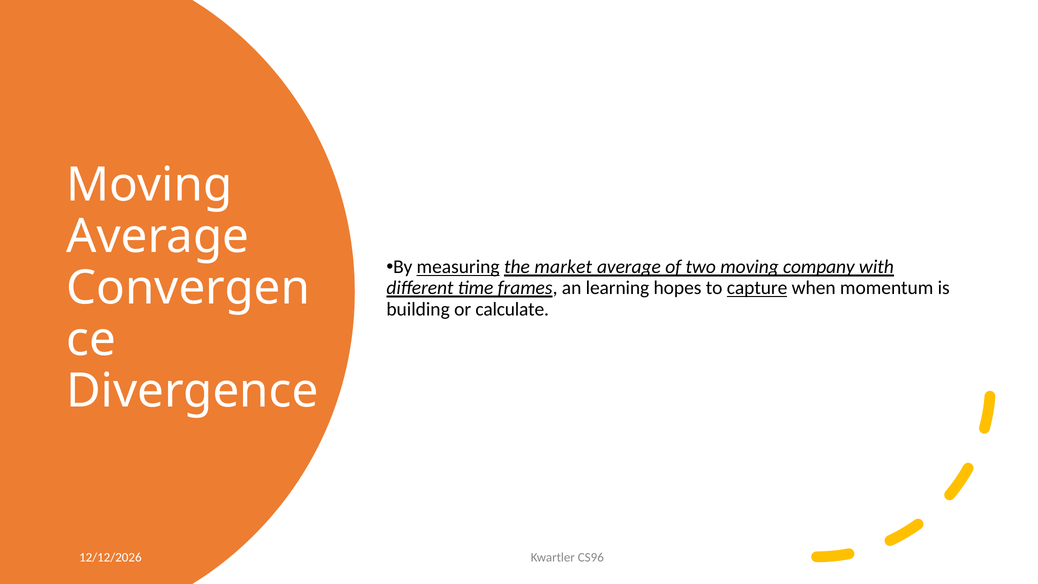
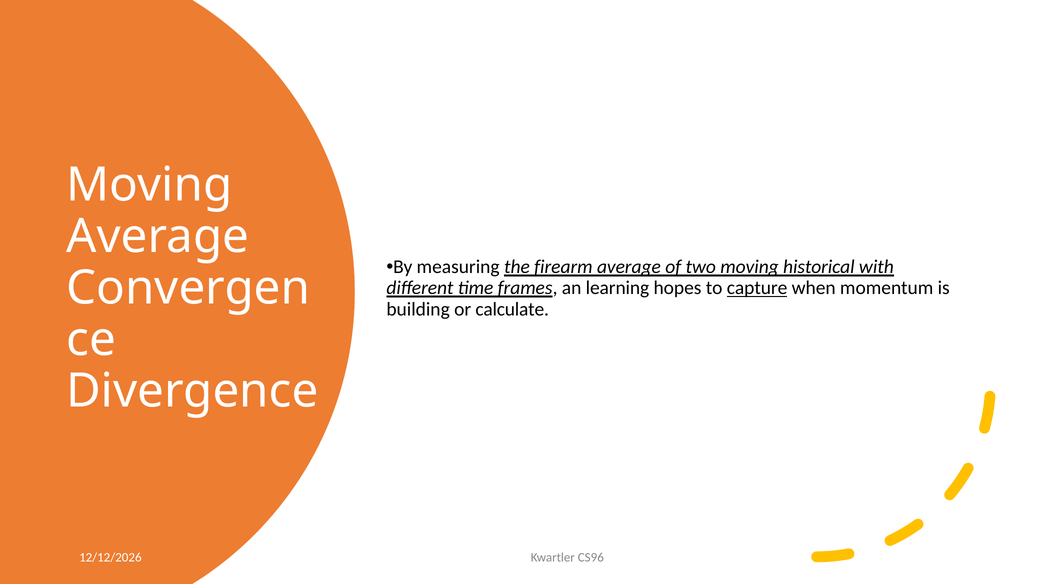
measuring underline: present -> none (458, 267)
market: market -> firearm (563, 267)
company: company -> historical (819, 267)
